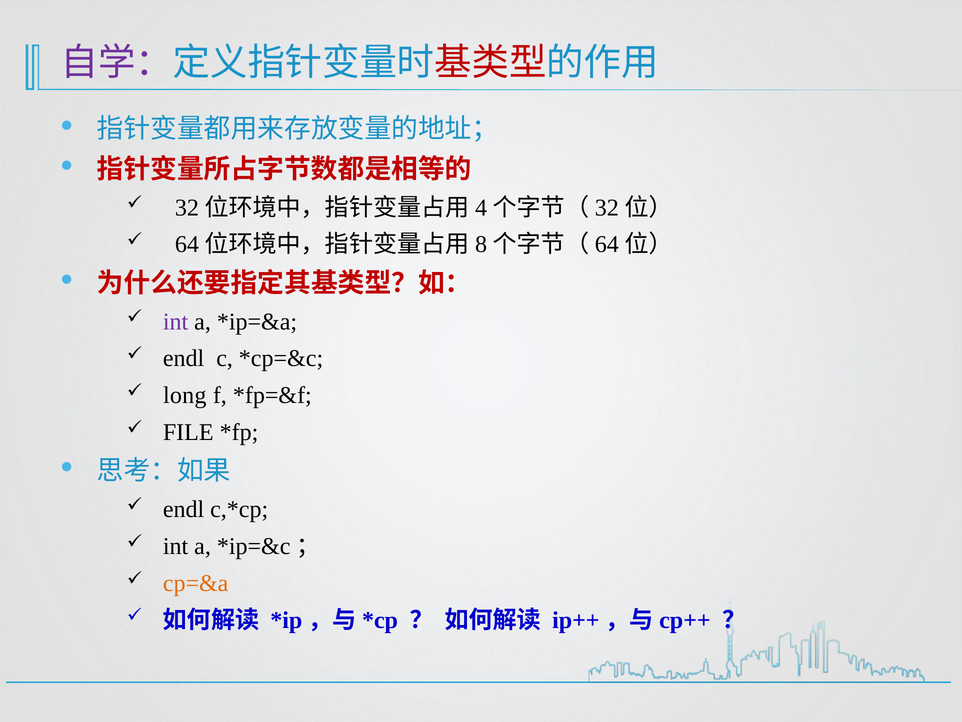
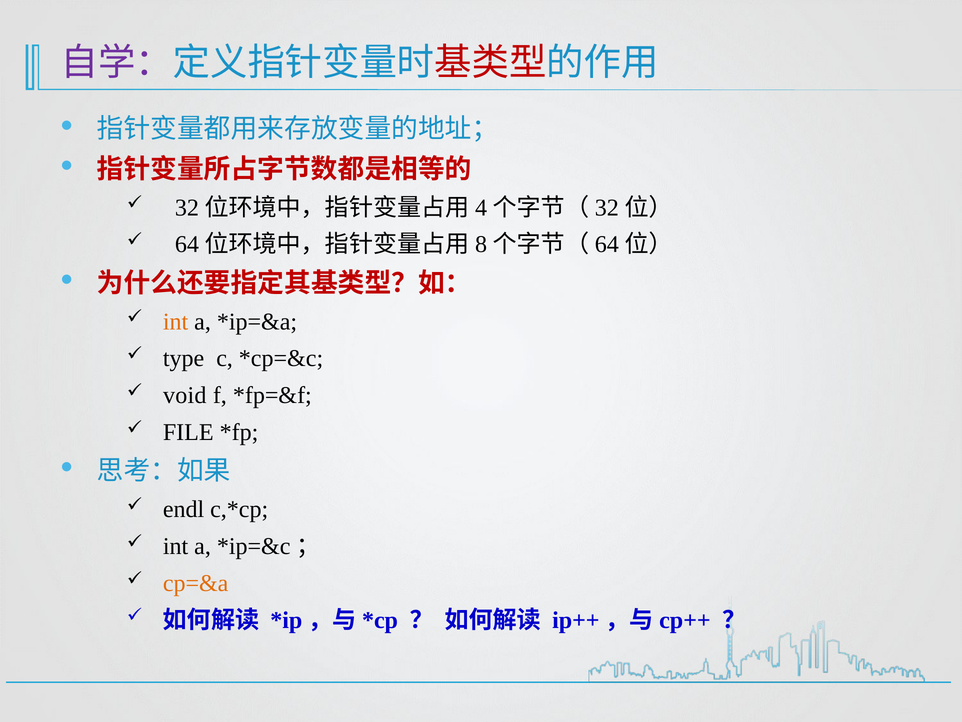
int colour: purple -> orange (176, 321)
endl: endl -> type (184, 358)
long: long -> void (185, 395)
